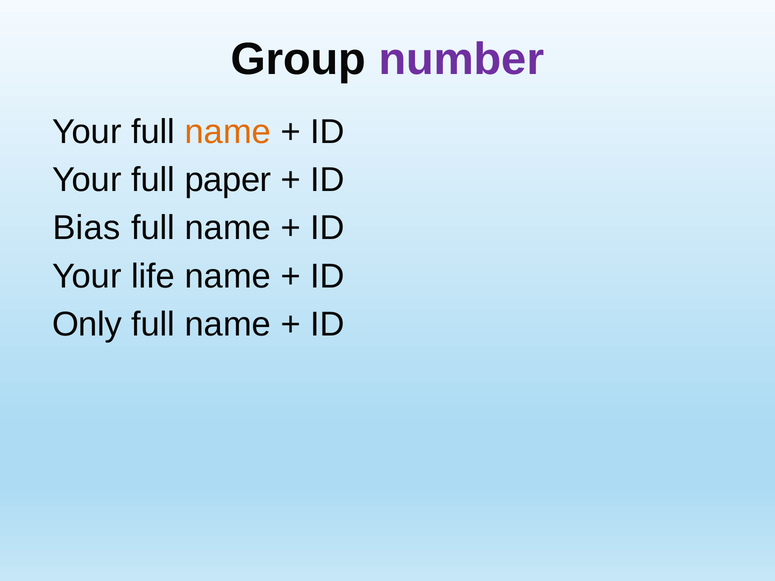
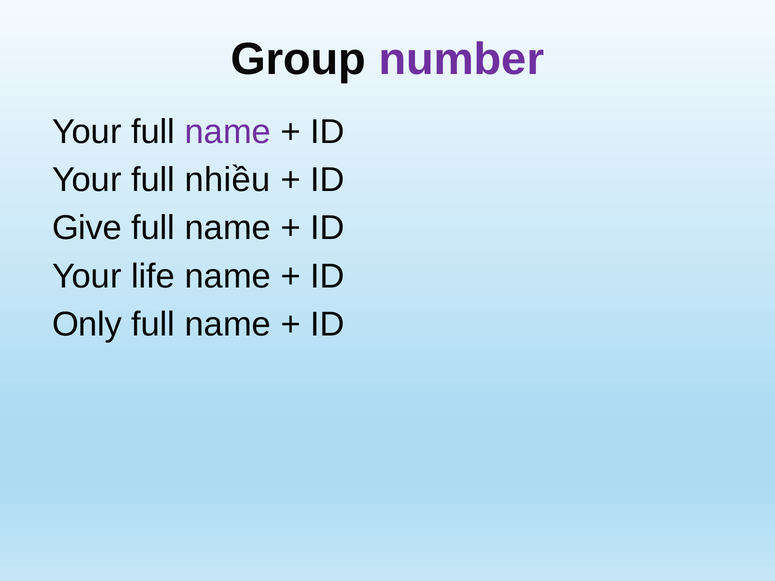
name colour: orange -> purple (228, 132)
paper: paper -> nhiều (228, 180)
Bias: Bias -> Give (87, 228)
